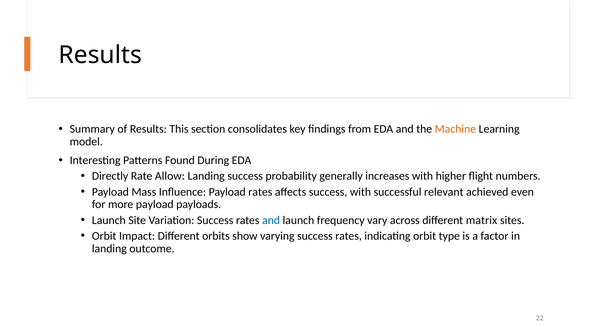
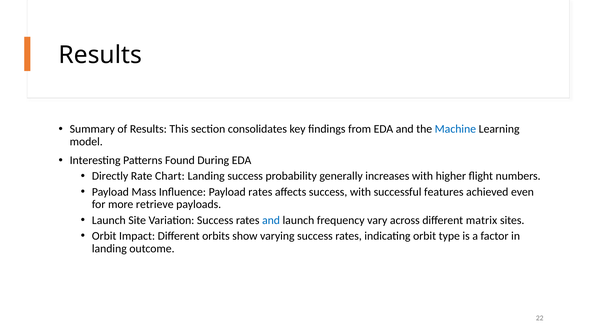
Machine colour: orange -> blue (455, 129)
Allow: Allow -> Chart (170, 176)
relevant: relevant -> features (444, 192)
more payload: payload -> retrieve (155, 204)
